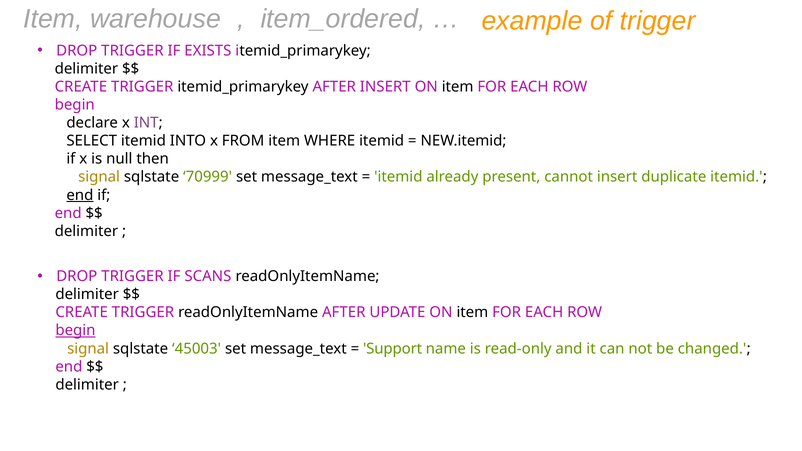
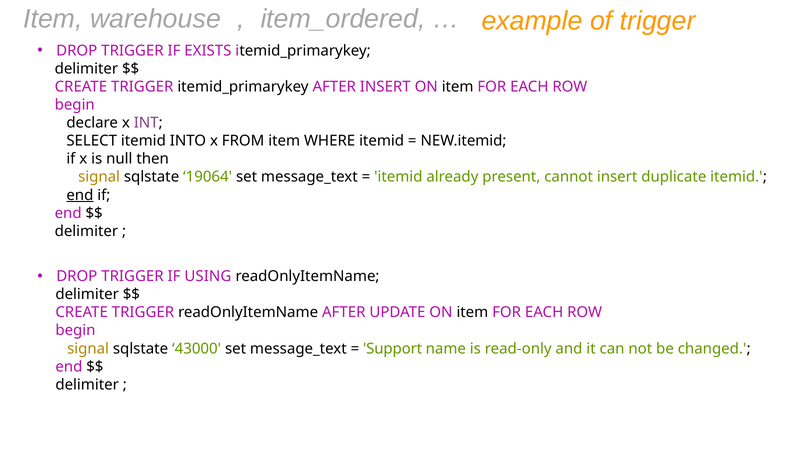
70999: 70999 -> 19064 (208, 177)
SCANS: SCANS -> USING (208, 276)
begin underline: present -> none (75, 331)
45003: 45003 -> 43000 (197, 349)
